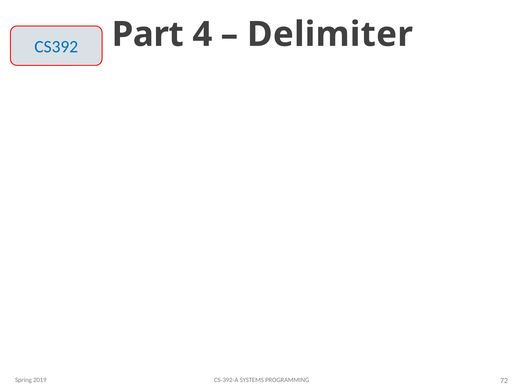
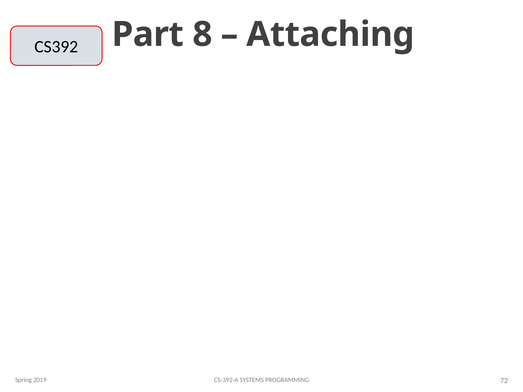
4: 4 -> 8 (202, 34)
Delimiter: Delimiter -> Attaching (330, 34)
CS392 colour: blue -> black (56, 47)
